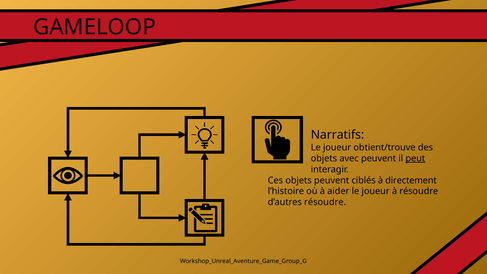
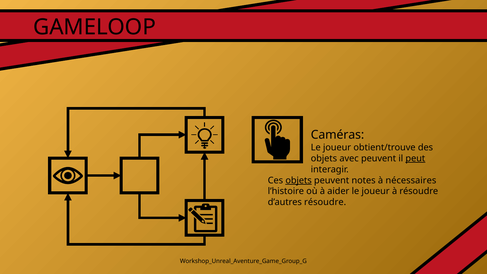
Narratifs: Narratifs -> Caméras (337, 135)
objets underline: none -> present (299, 180)
ciblés: ciblés -> notes (364, 180)
directement: directement -> nécessaires (411, 180)
